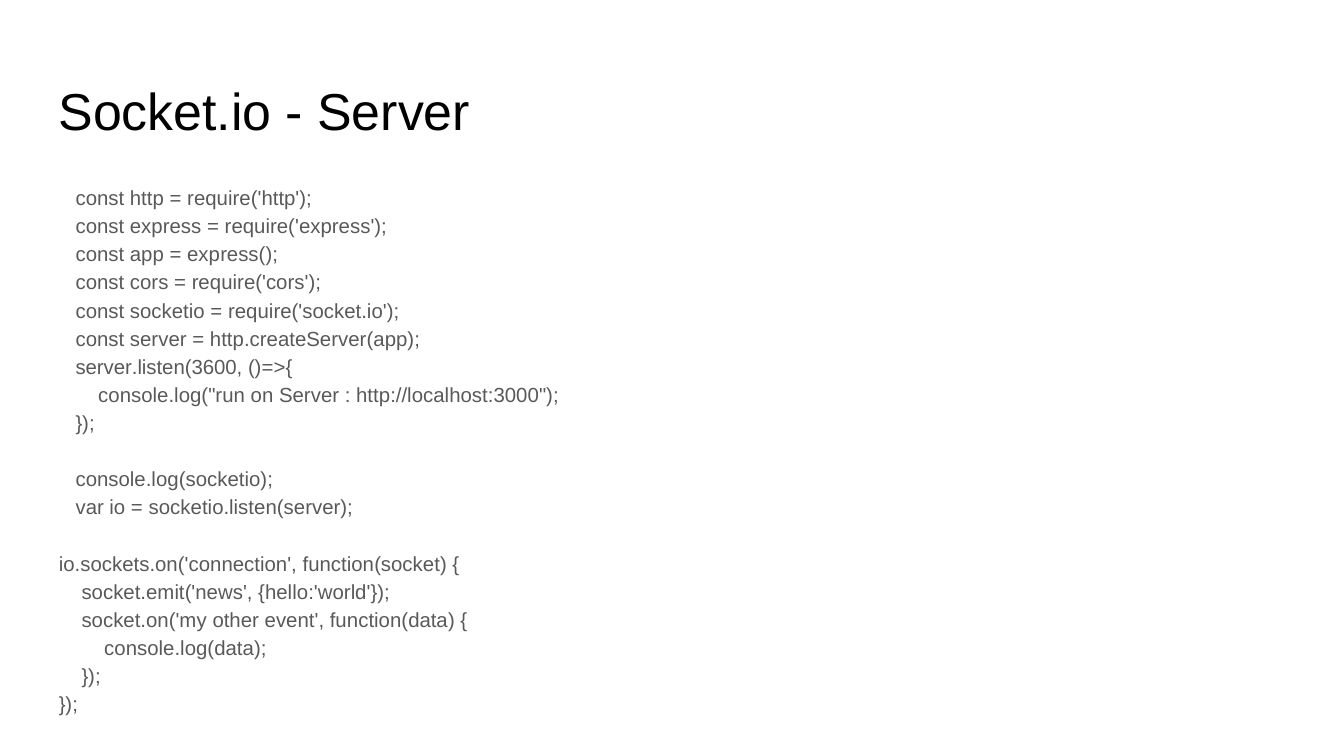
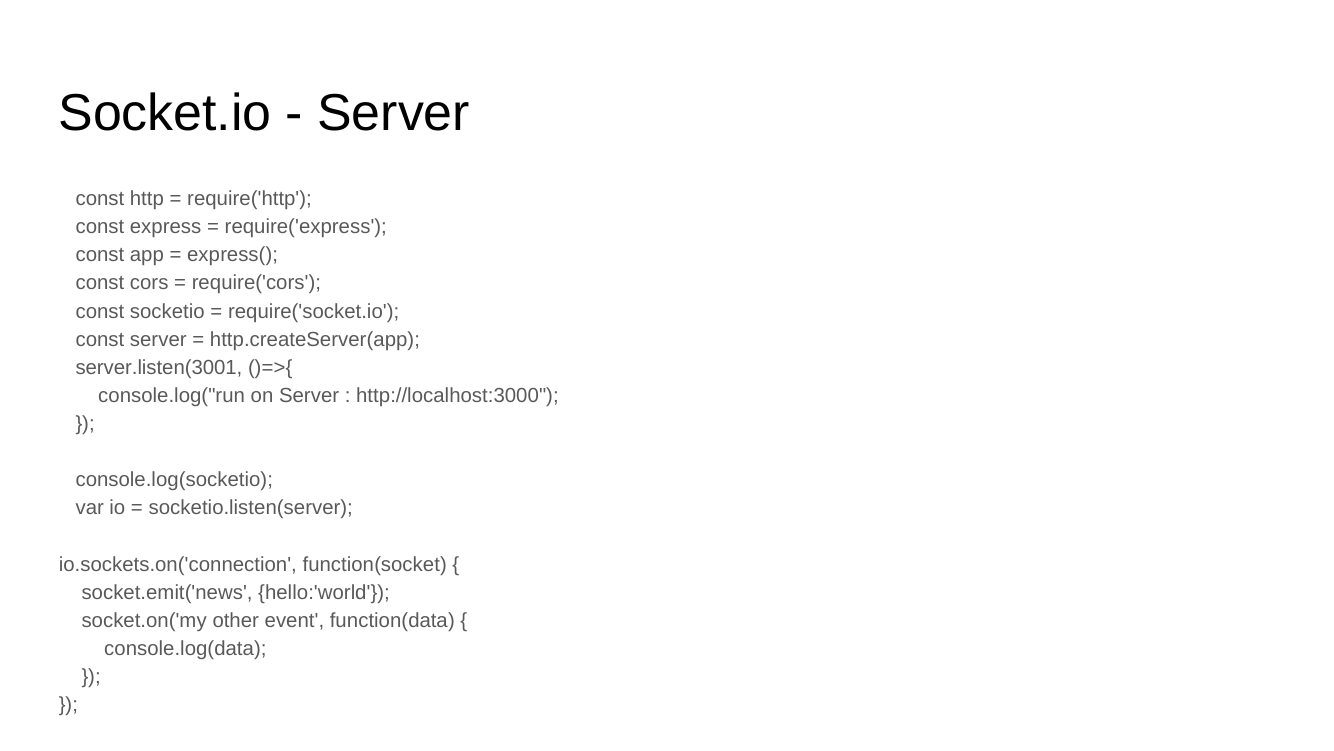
server.listen(3600: server.listen(3600 -> server.listen(3001 (159, 367)
